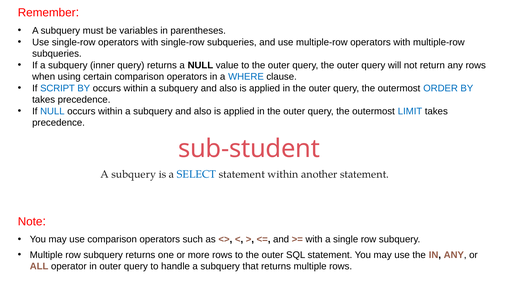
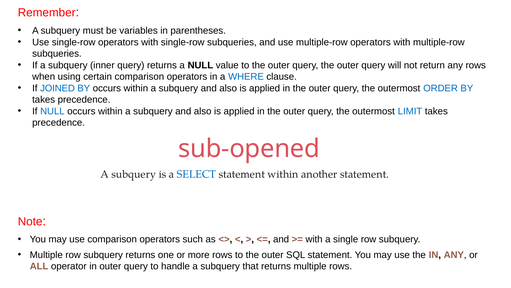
SCRIPT: SCRIPT -> JOINED (58, 88)
sub-student: sub-student -> sub-opened (249, 148)
